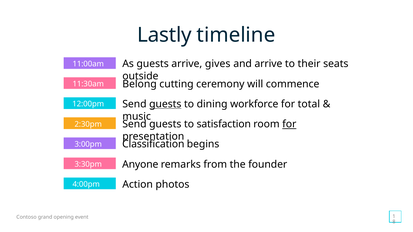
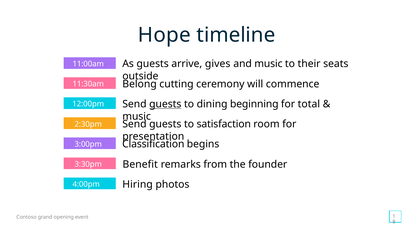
Lastly: Lastly -> Hope (164, 35)
and arrive: arrive -> music (268, 64)
workforce: workforce -> beginning (254, 104)
for underline: present -> none (289, 124)
Anyone: Anyone -> Benefit (140, 165)
Action: Action -> Hiring (138, 185)
